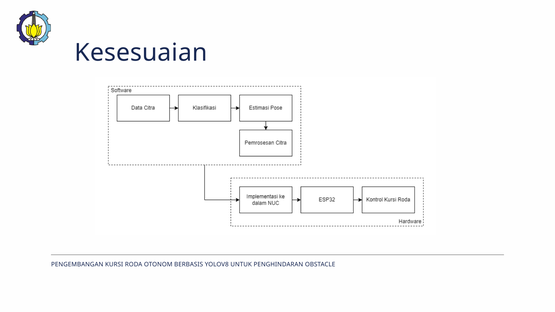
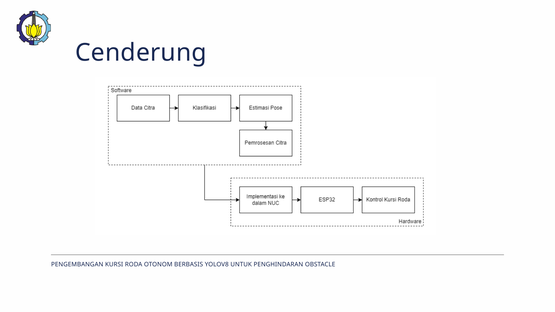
Kesesuaian: Kesesuaian -> Cenderung (141, 53)
